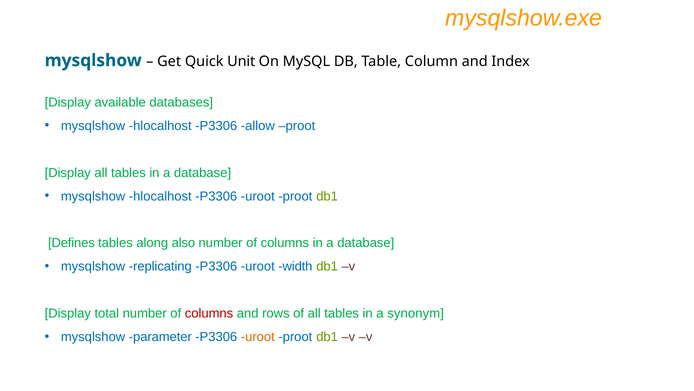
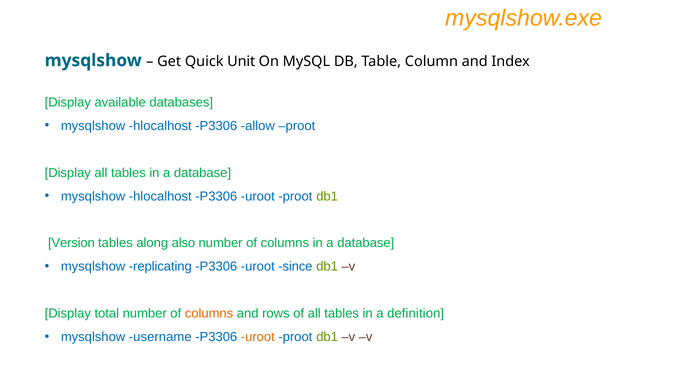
Defines: Defines -> Version (71, 243)
width: width -> since (295, 266)
columns colour: red -> orange (209, 313)
synonym: synonym -> definition (416, 313)
parameter: parameter -> username (160, 336)
